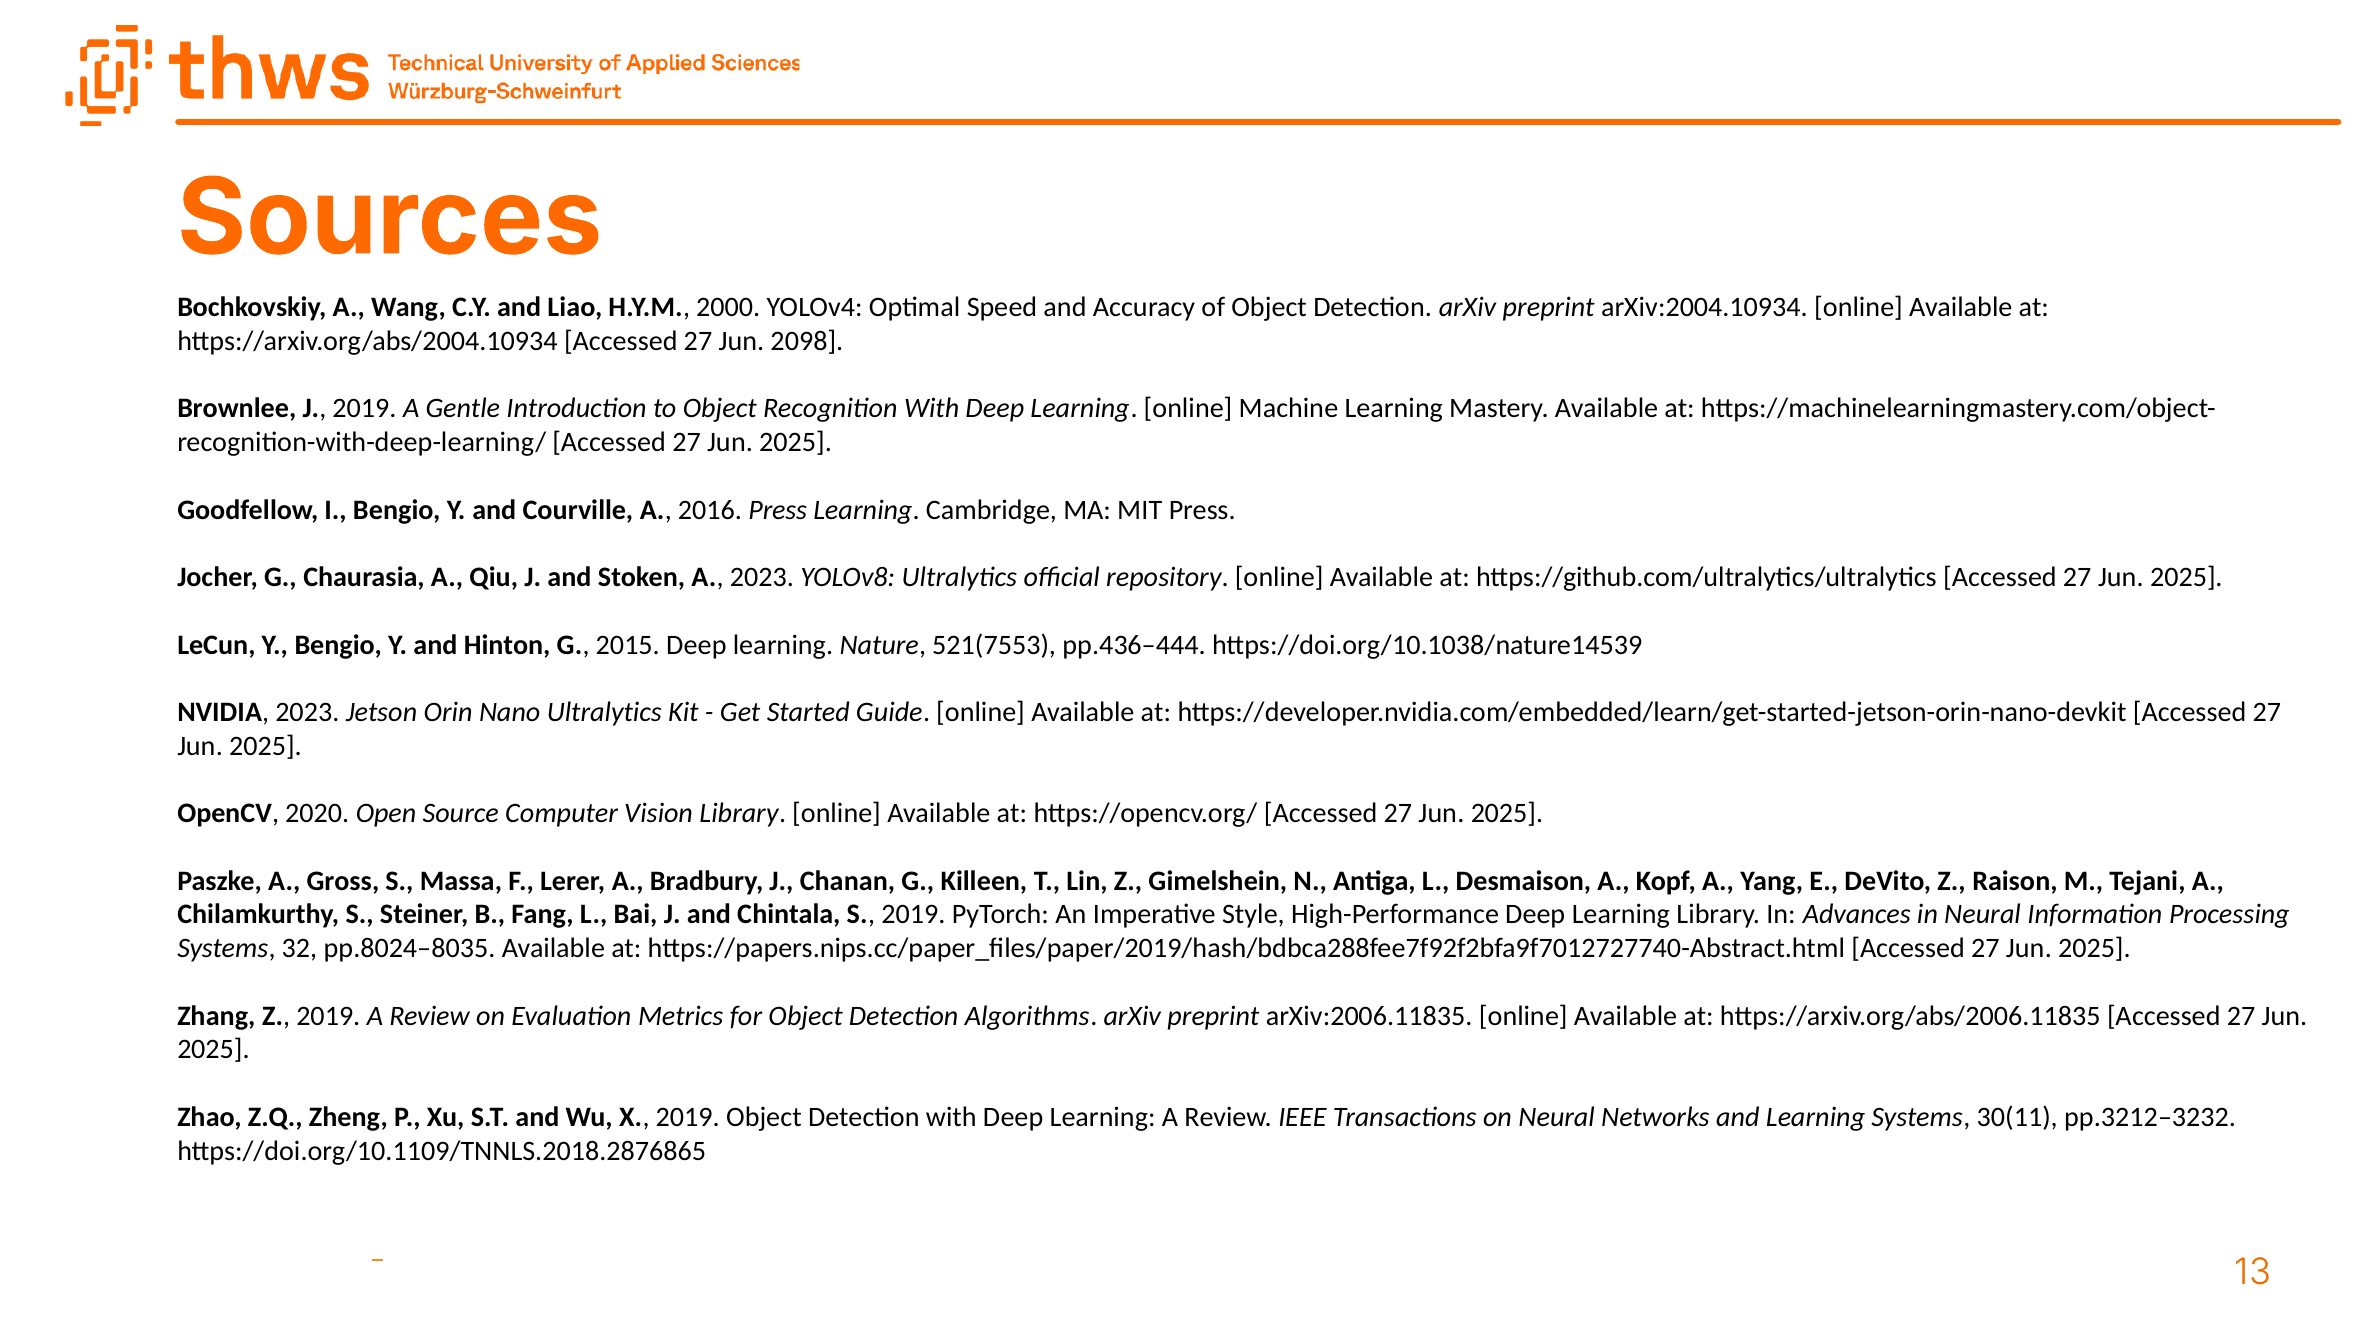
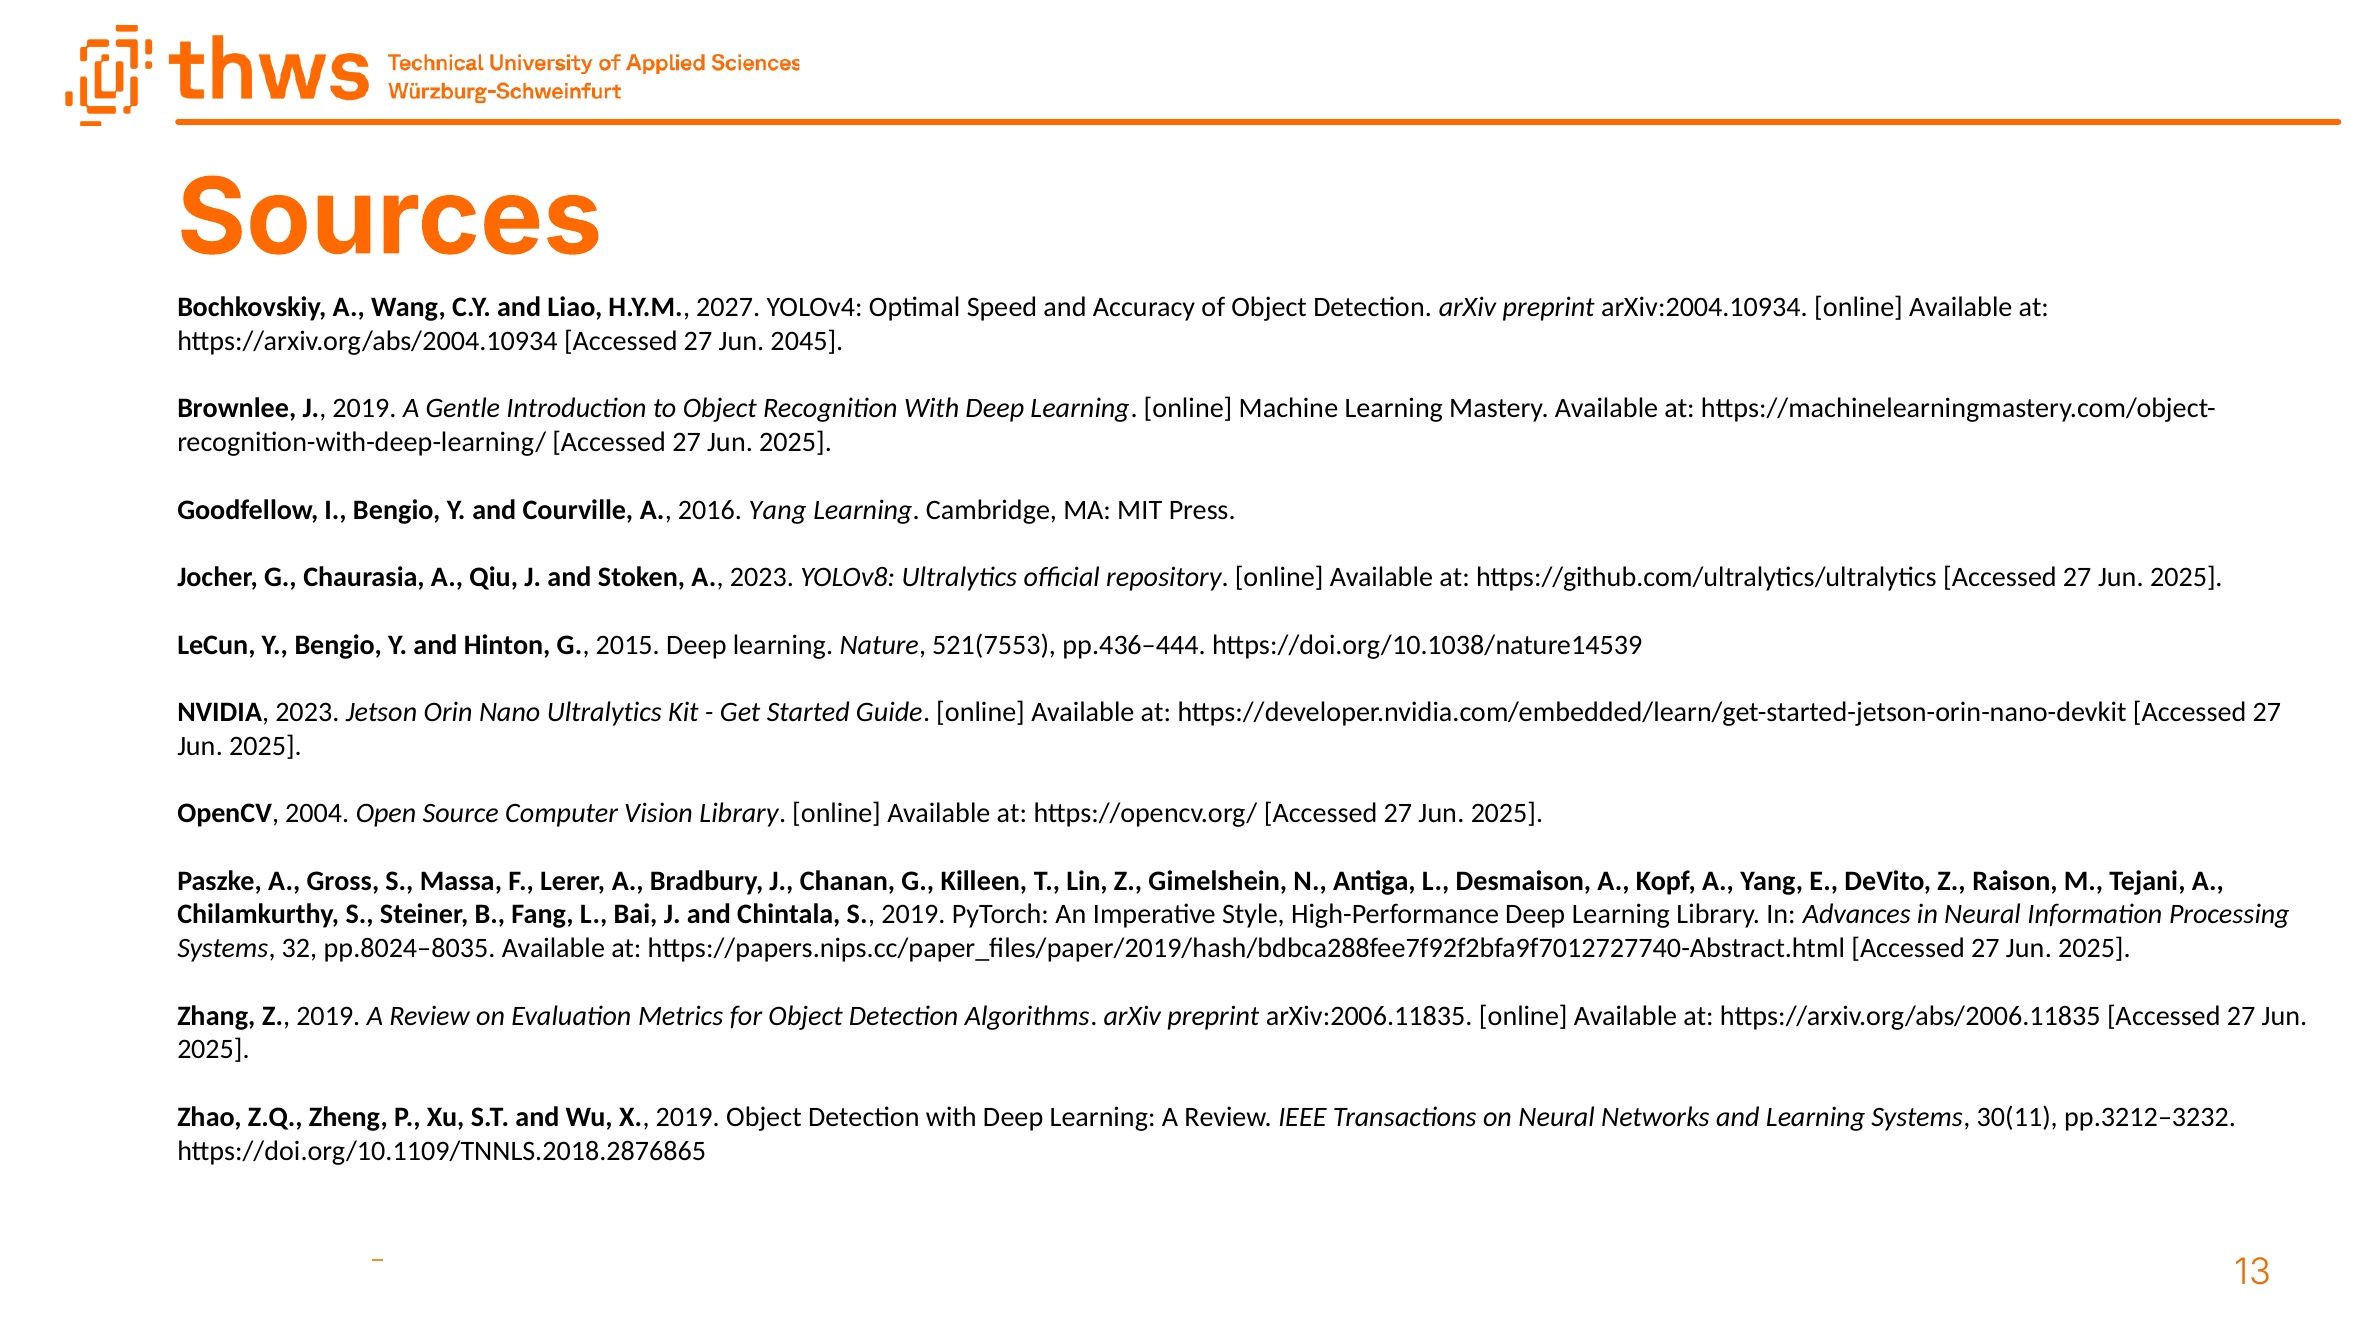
2000: 2000 -> 2027 (728, 307)
2098: 2098 -> 2045 (807, 341)
2016 Press: Press -> Yang (778, 510)
2020: 2020 -> 2004 (317, 813)
